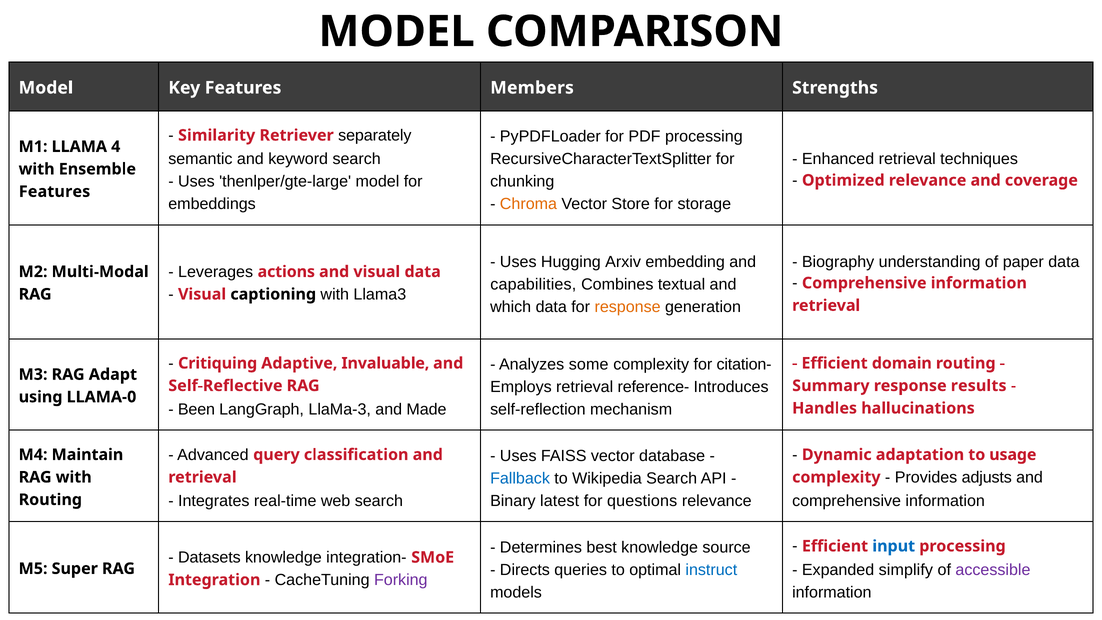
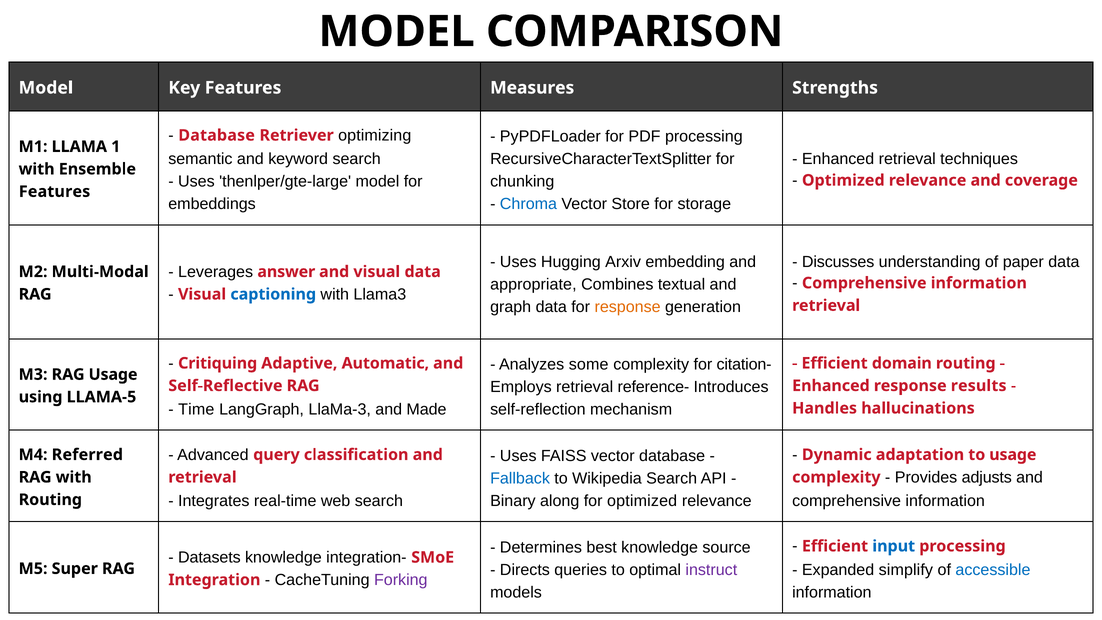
Members: Members -> Measures (532, 88)
Similarity: Similarity -> Database (217, 135)
separately: separately -> optimizing (375, 135)
4: 4 -> 1 (116, 147)
Chroma colour: orange -> blue (528, 204)
Biography: Biography -> Discusses (838, 262)
actions: actions -> answer (286, 272)
capabilities: capabilities -> appropriate (533, 284)
captioning colour: black -> blue (273, 294)
which: which -> graph (511, 307)
Invaluable: Invaluable -> Automatic (385, 363)
RAG Adapt: Adapt -> Usage (113, 374)
Summary: Summary -> Enhanced (831, 386)
LLAMA-0: LLAMA-0 -> LLAMA-5 (101, 397)
Been: Been -> Time (196, 409)
Maintain: Maintain -> Referred (87, 455)
latest: latest -> along (560, 501)
for questions: questions -> optimized (642, 501)
instruct colour: blue -> purple (711, 570)
accessible colour: purple -> blue (993, 570)
